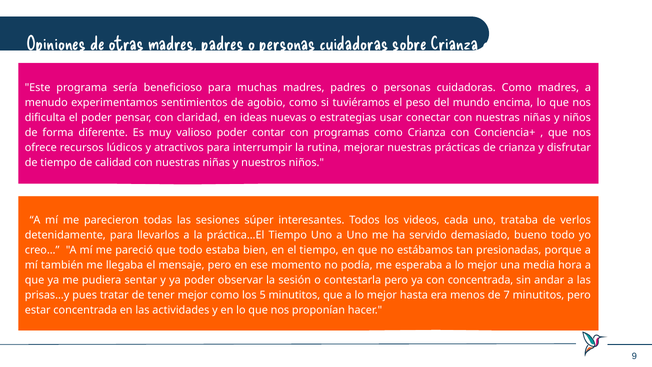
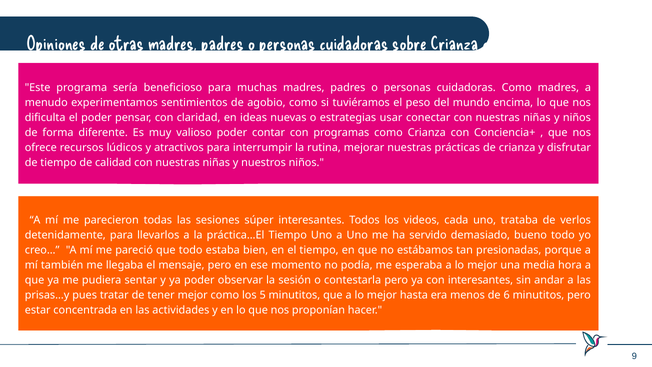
con concentrada: concentrada -> interesantes (481, 280)
7: 7 -> 6 (507, 295)
